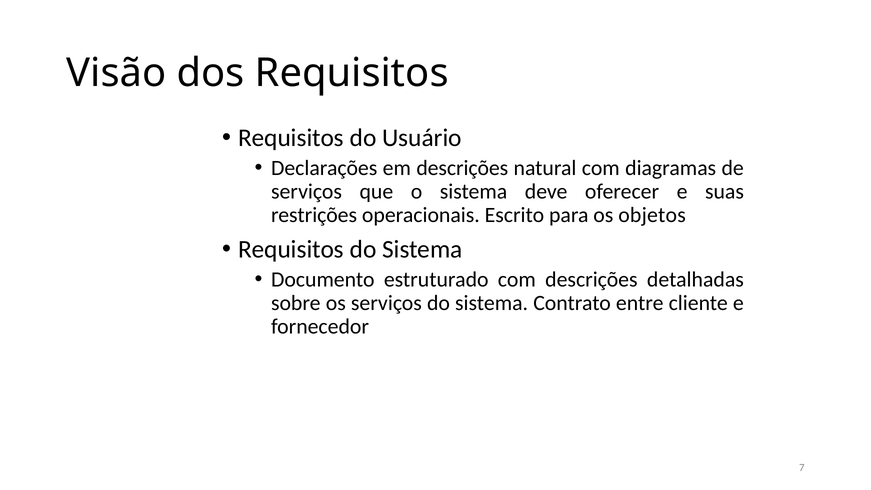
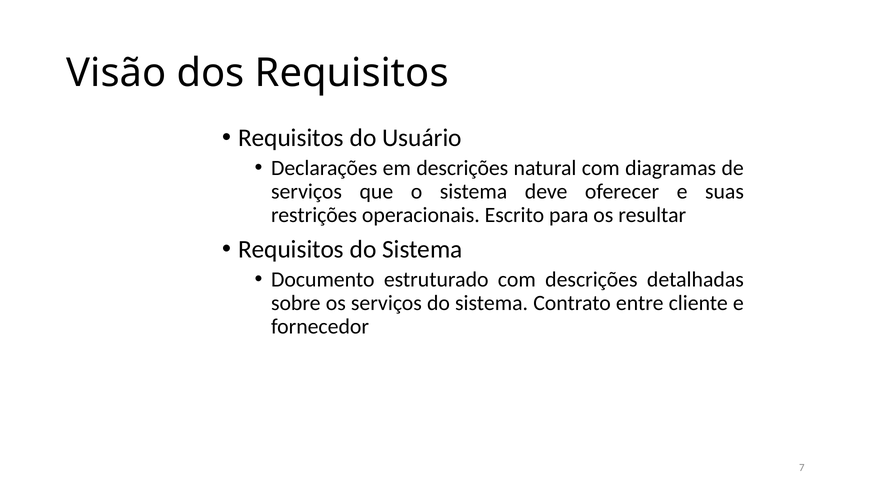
objetos: objetos -> resultar (652, 215)
